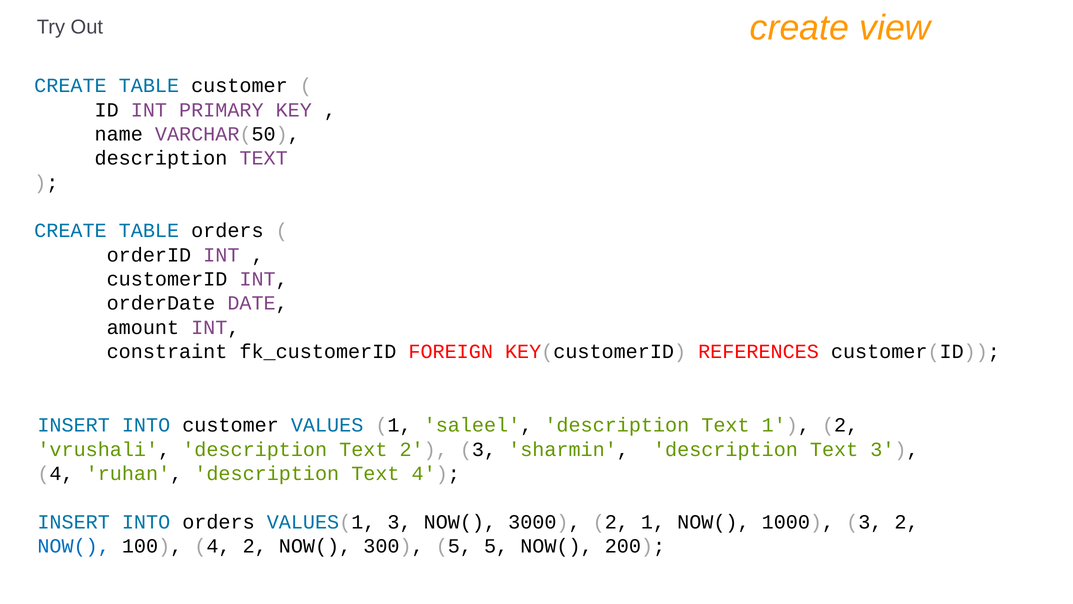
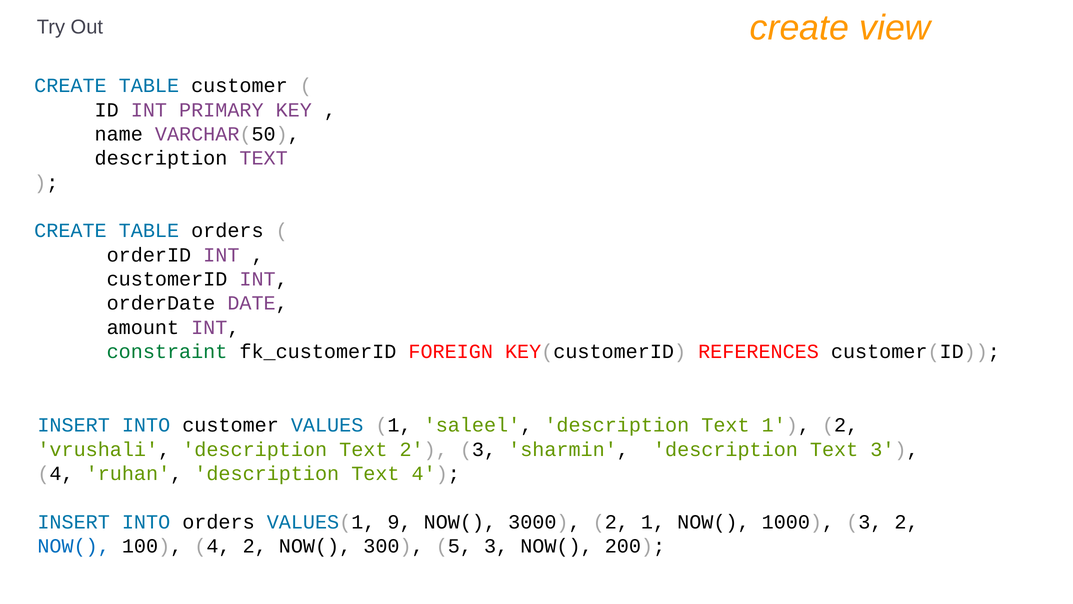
constraint colour: black -> green (167, 351)
VALUES(1 3: 3 -> 9 (400, 522)
5 5: 5 -> 3 (496, 546)
